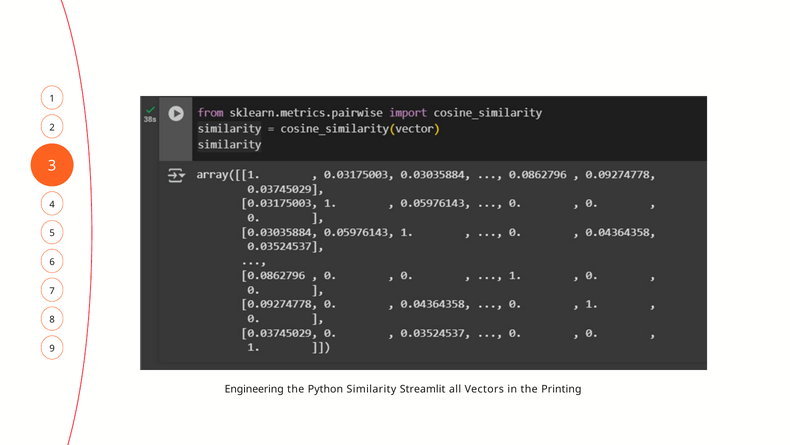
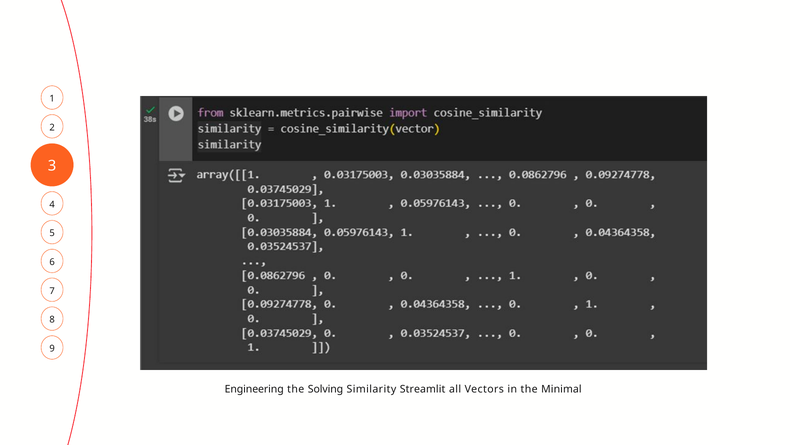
Python: Python -> Solving (326, 389)
Printing: Printing -> Minimal (561, 389)
